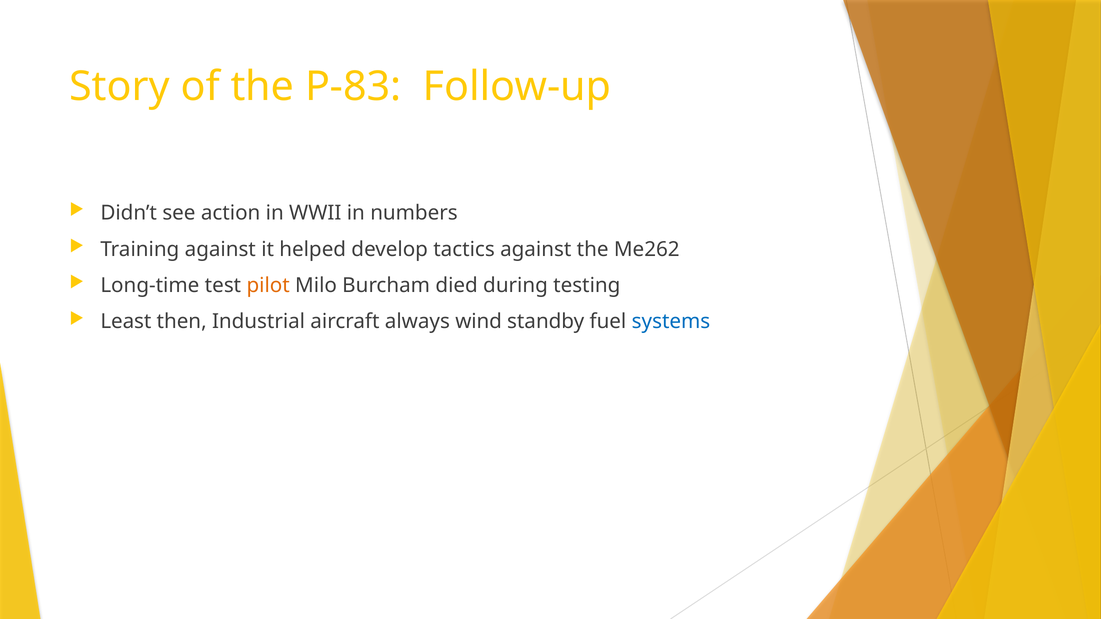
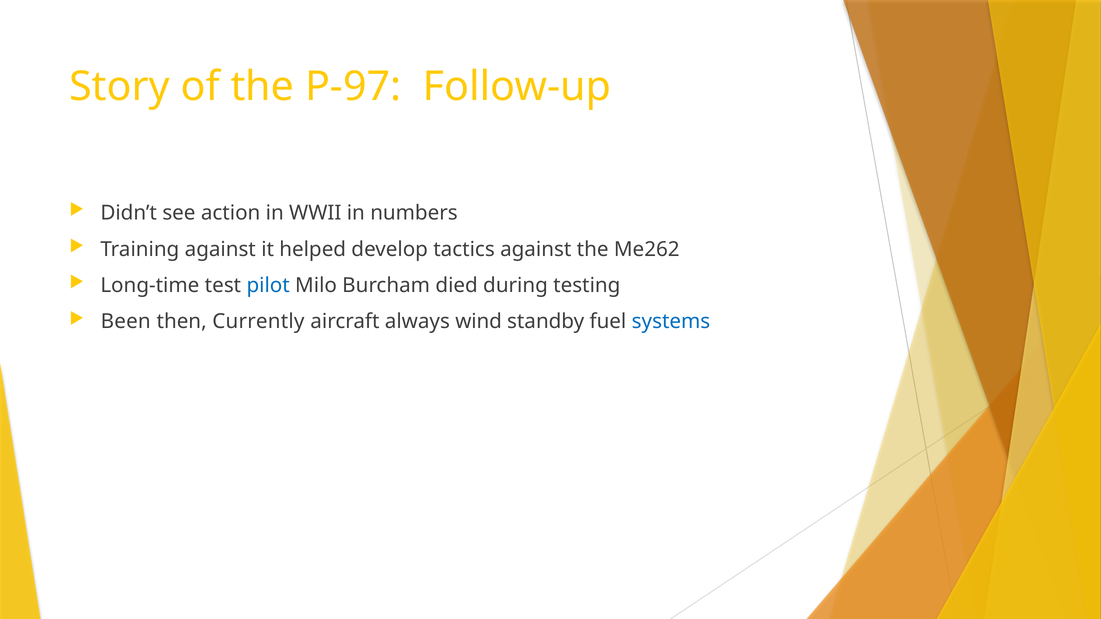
P-83: P-83 -> P-97 (353, 87)
pilot colour: orange -> blue (268, 286)
Least: Least -> Been (126, 322)
Industrial: Industrial -> Currently (258, 322)
